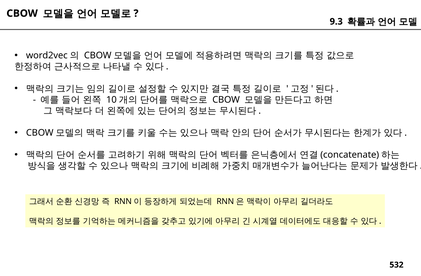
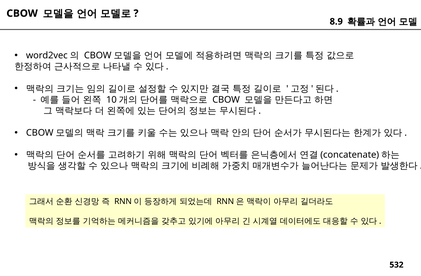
9.3: 9.3 -> 8.9 (336, 22)
